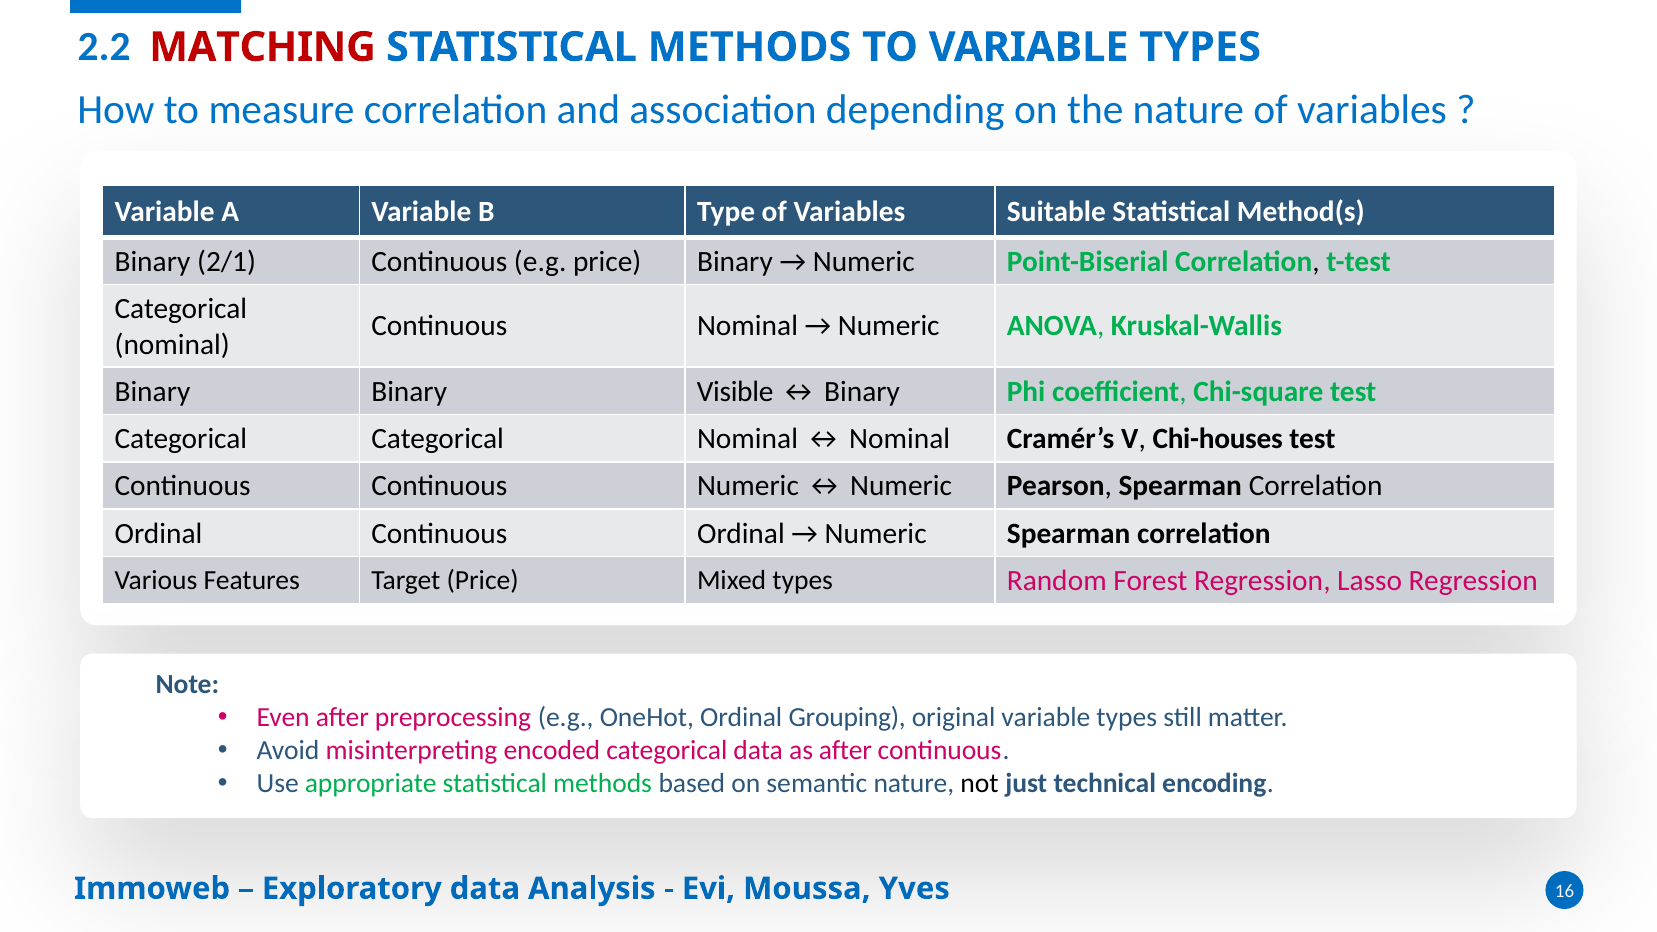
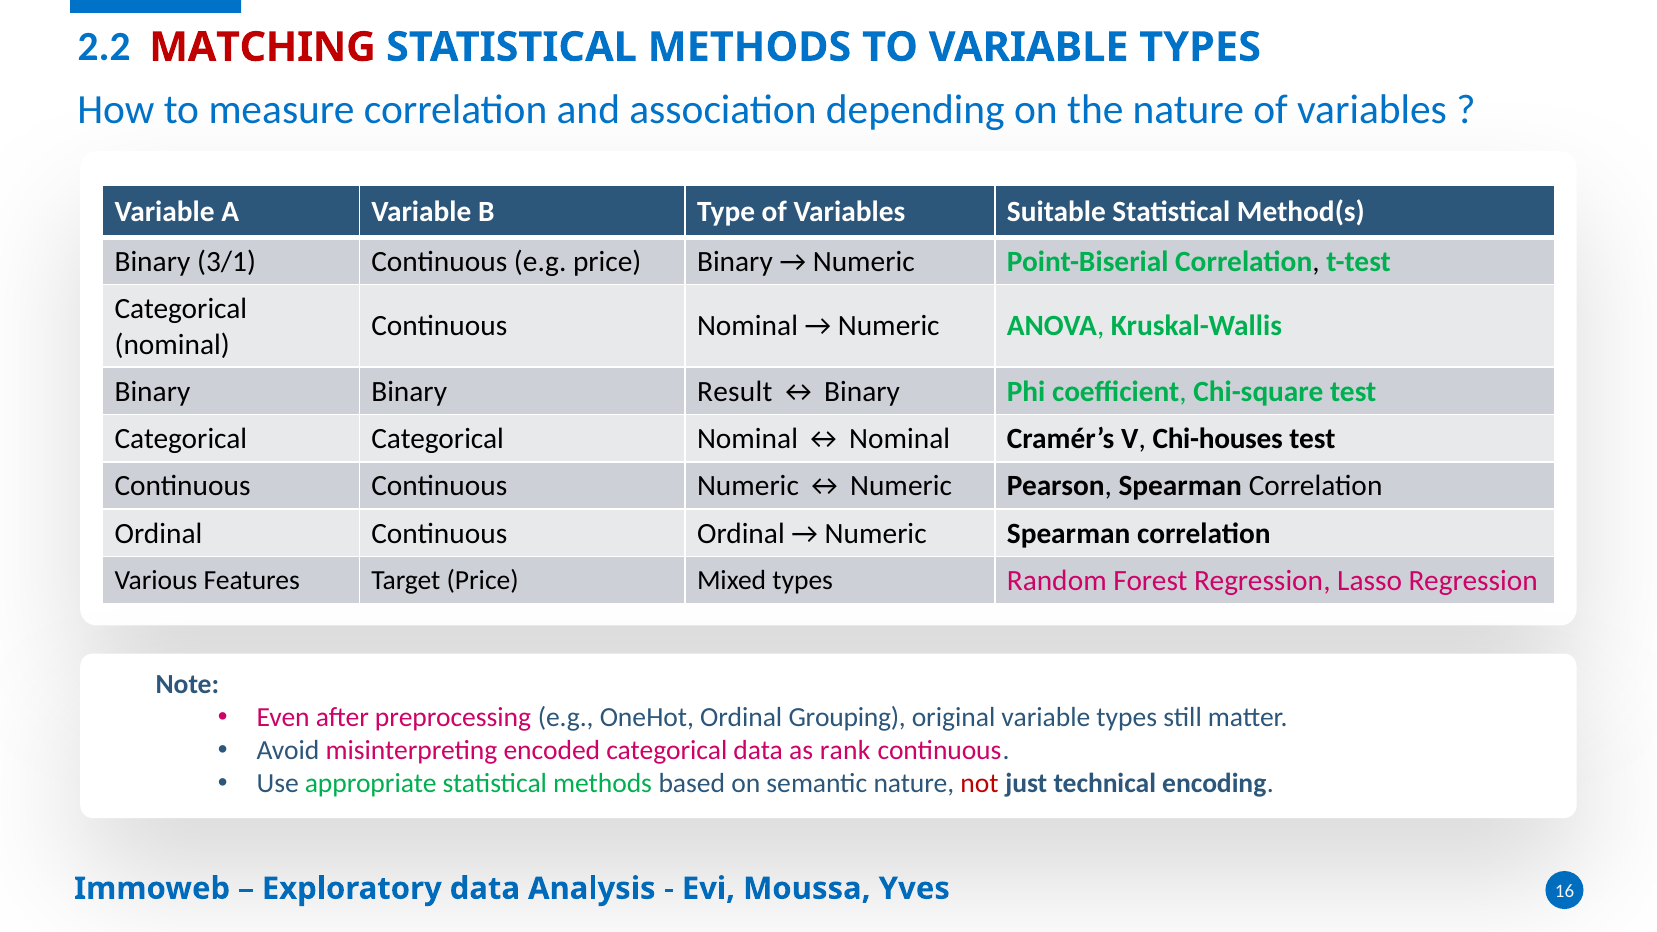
2/1: 2/1 -> 3/1 (227, 262)
Visible: Visible -> Result (735, 391)
as after: after -> rank (845, 751)
not colour: black -> red (980, 784)
